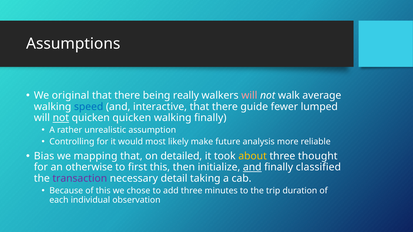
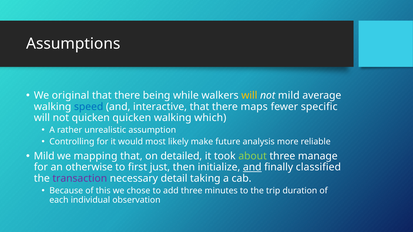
really: really -> while (186, 96)
will colour: pink -> yellow (249, 96)
not walk: walk -> mild (289, 96)
guide: guide -> maps (254, 107)
lumped: lumped -> specific (319, 107)
not underline: present -> none (61, 118)
walking finally: finally -> which (210, 118)
Bias: Bias -> Mild (44, 156)
about colour: yellow -> light green (253, 156)
thought: thought -> manage (318, 156)
first this: this -> just (160, 167)
